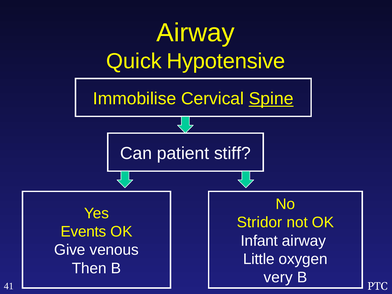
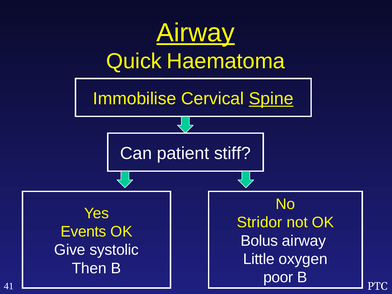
Airway underline: none -> present (196, 33)
Hypotensive: Hypotensive -> Haematoma (226, 61)
Infant: Infant -> Bolus (259, 241)
venous: venous -> systolic (114, 250)
very: very -> poor (278, 277)
